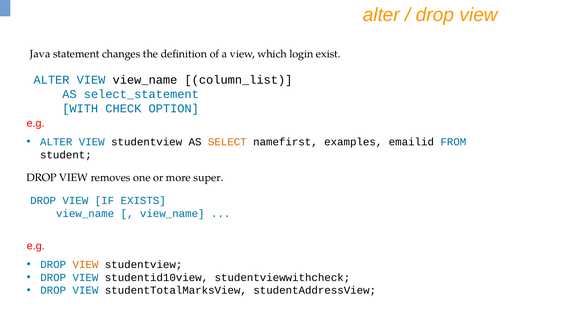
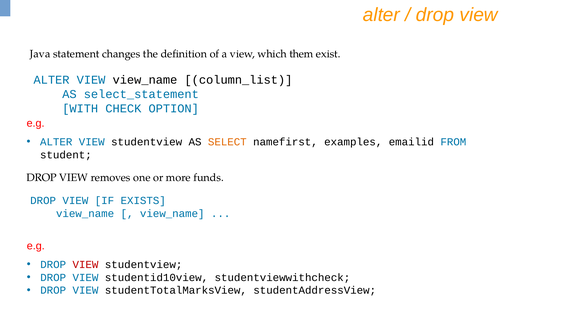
login: login -> them (301, 54)
super: super -> funds (209, 178)
VIEW colour: orange -> red (85, 264)
